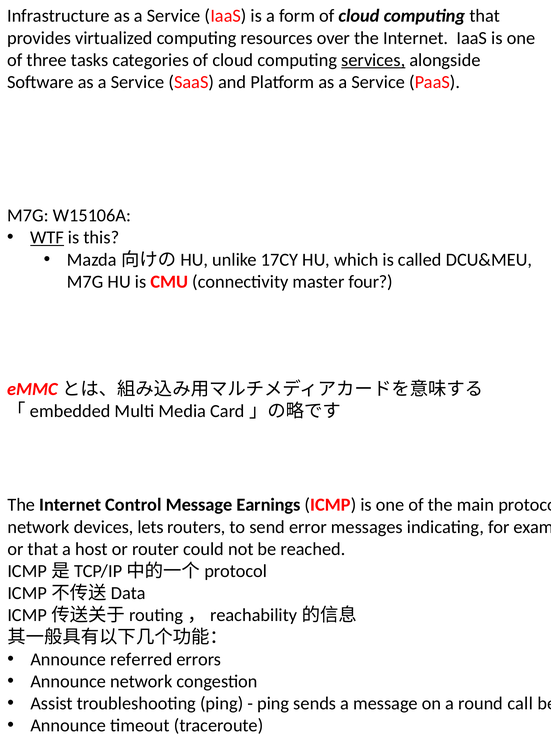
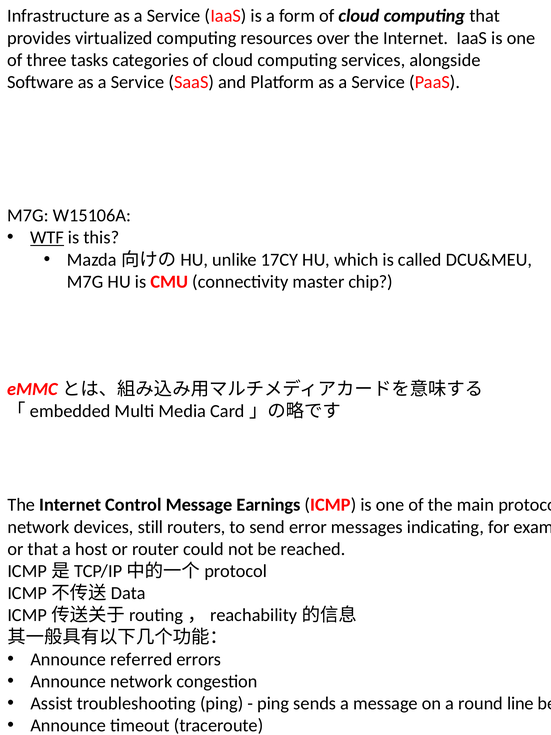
services underline: present -> none (373, 60)
four: four -> chip (371, 282)
lets: lets -> still (150, 527)
call: call -> line (520, 703)
